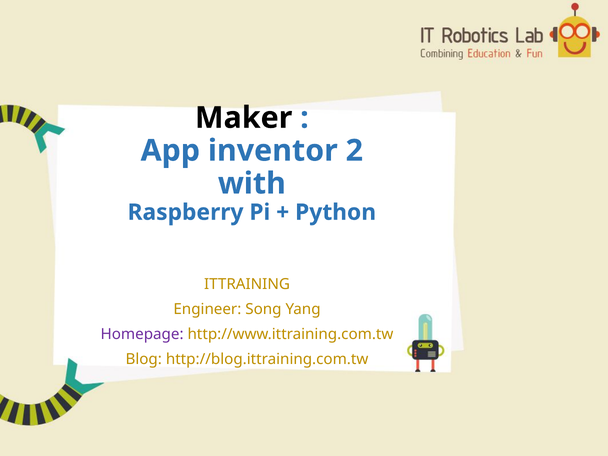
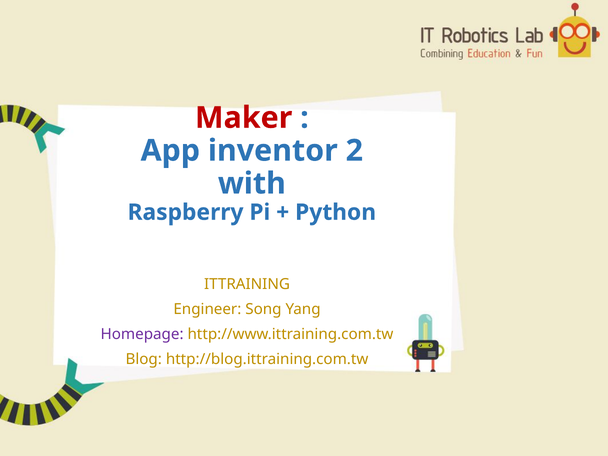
Maker colour: black -> red (244, 118)
